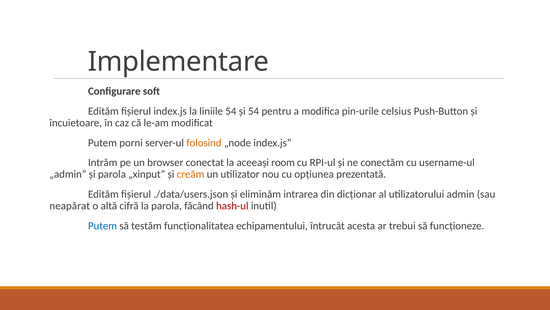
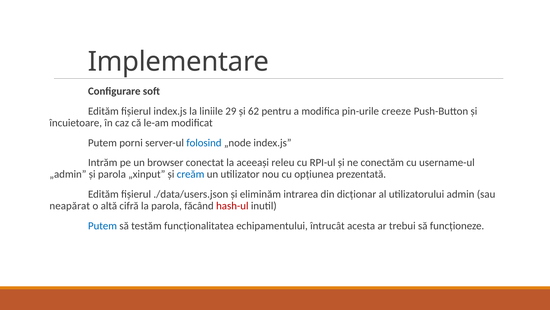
liniile 54: 54 -> 29 (231, 111)
și 54: 54 -> 62 (254, 111)
celsius: celsius -> creeze (396, 111)
folosind colour: orange -> blue (204, 142)
room: room -> releu (283, 162)
creăm colour: orange -> blue (191, 174)
